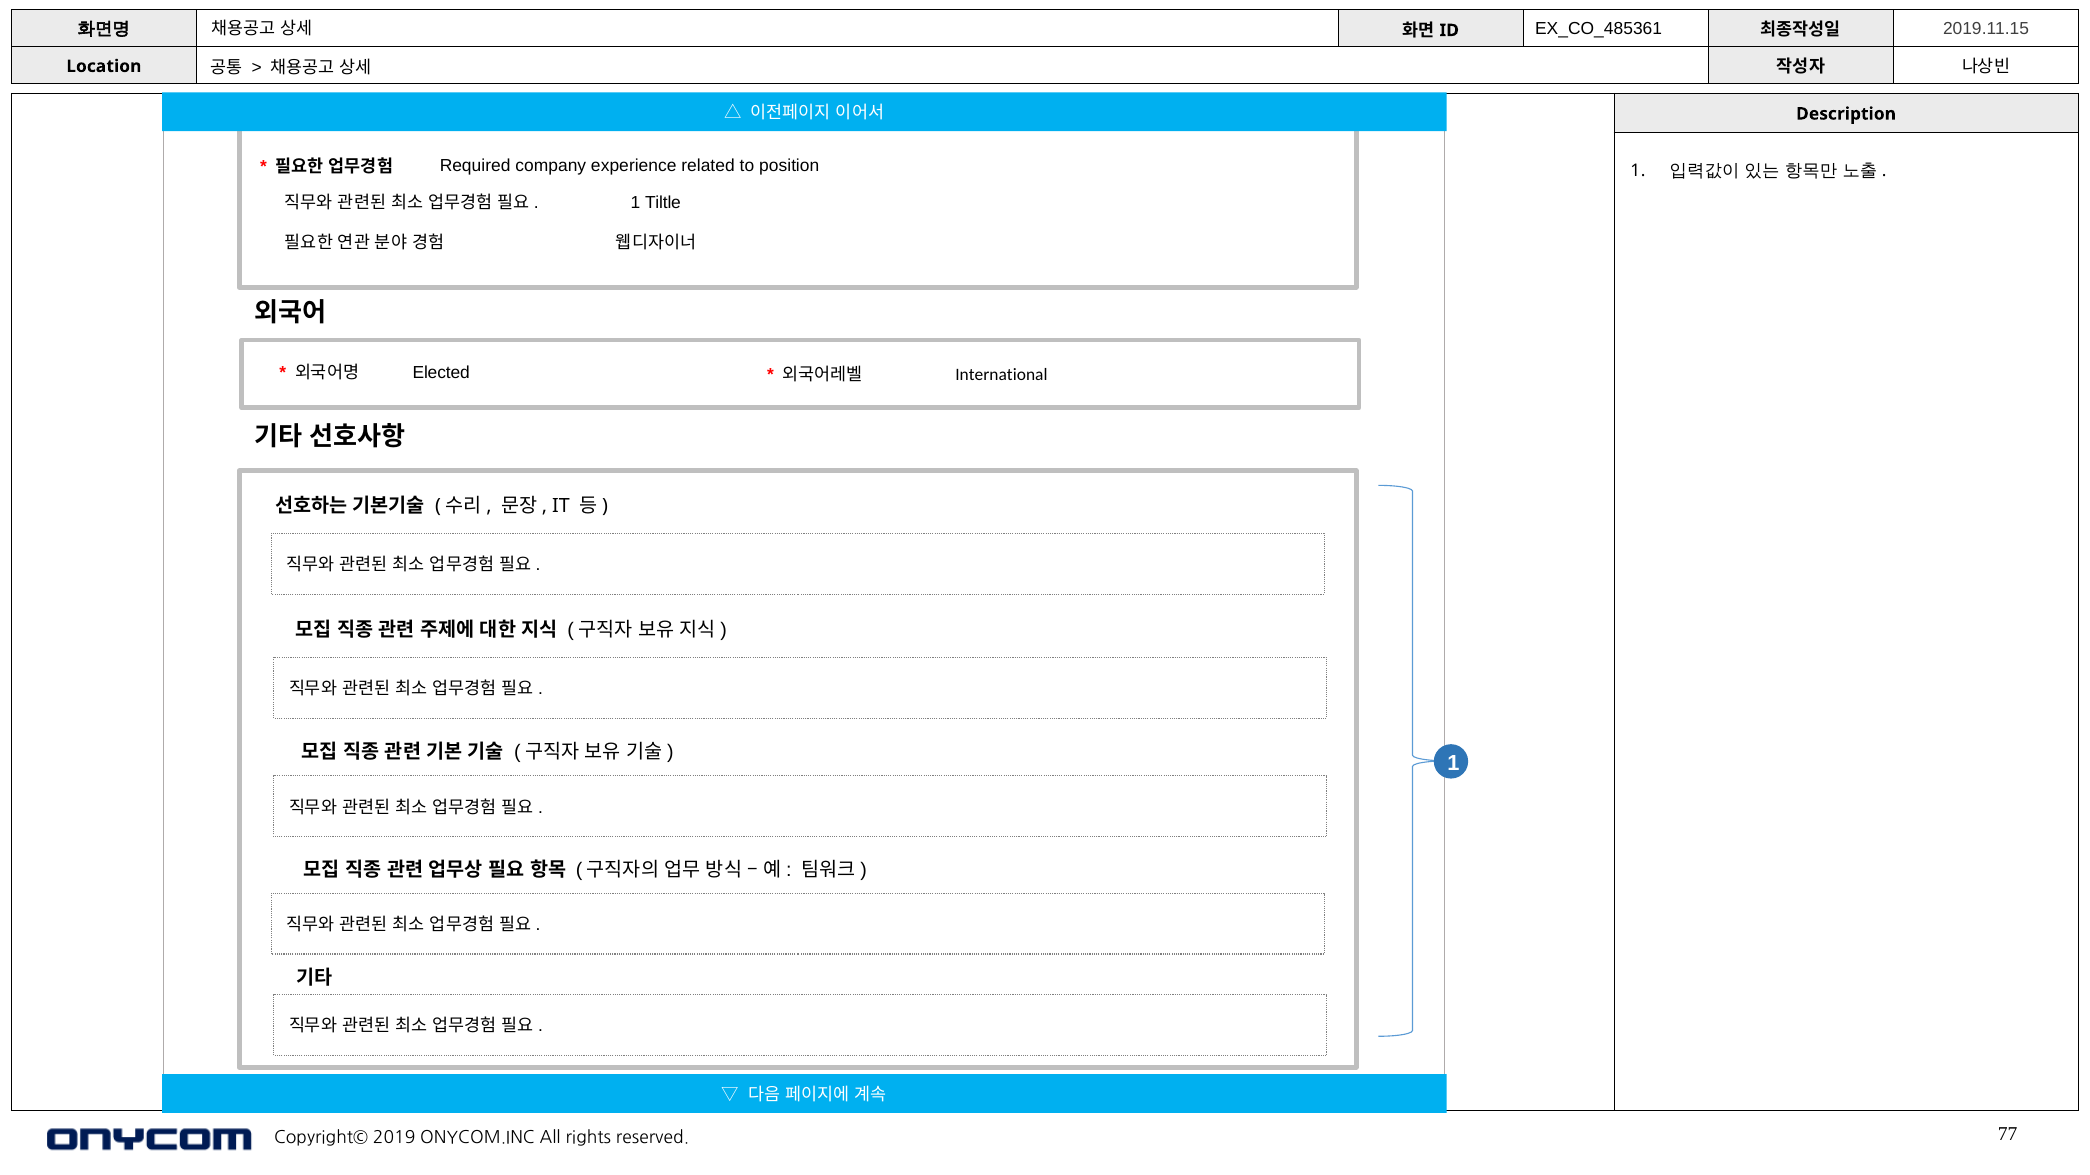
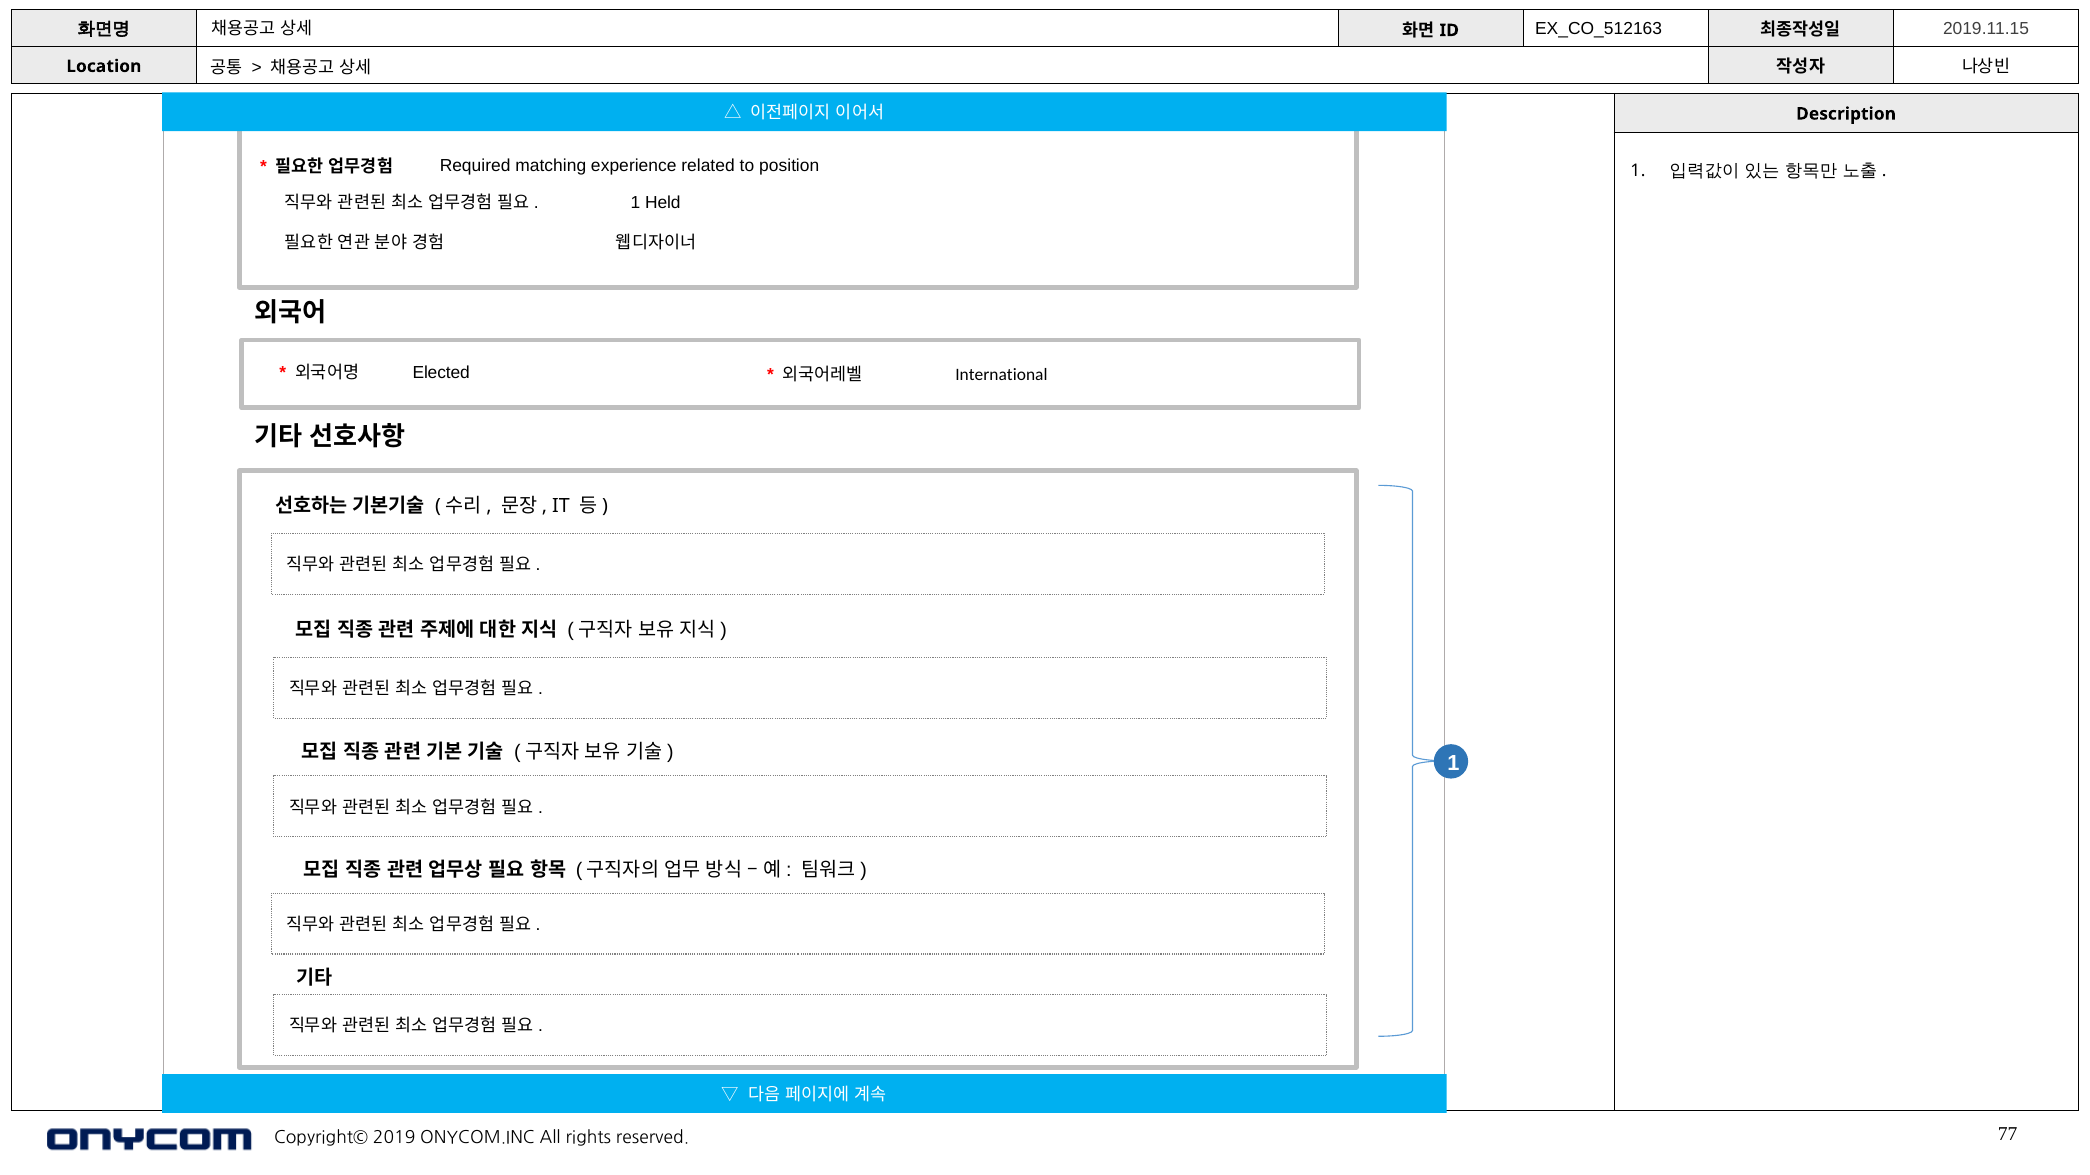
EX_CO_485361: EX_CO_485361 -> EX_CO_512163 (1599, 28)
company: company -> matching (551, 166)
Tiltle: Tiltle -> Held (663, 203)
